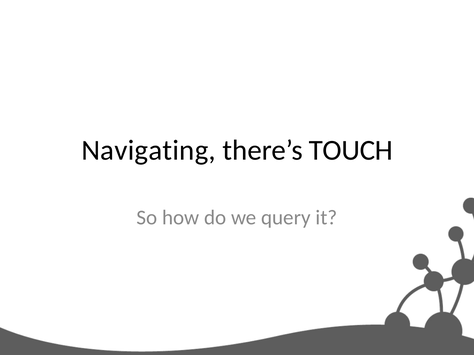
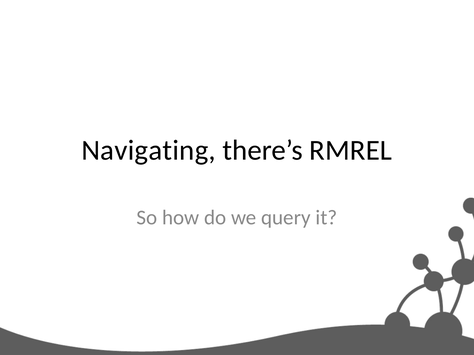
TOUCH: TOUCH -> RMREL (351, 151)
